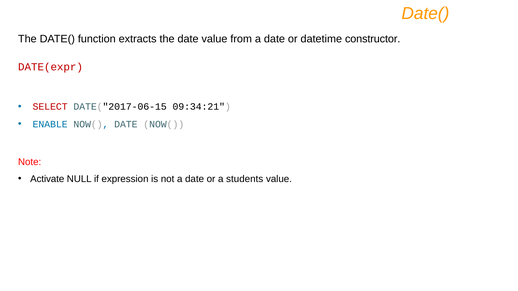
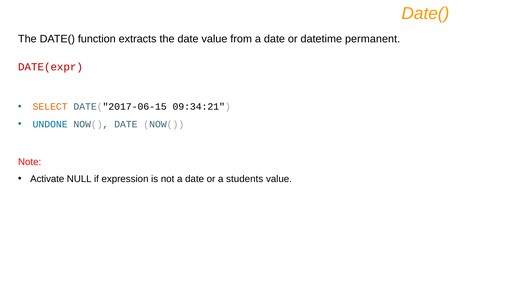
constructor: constructor -> permanent (373, 39)
SELECT colour: red -> orange (50, 107)
ENABLE: ENABLE -> UNDONE (50, 124)
